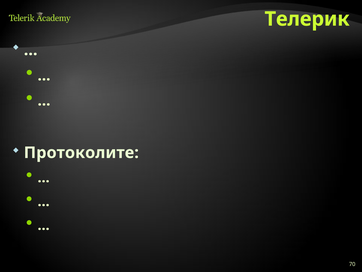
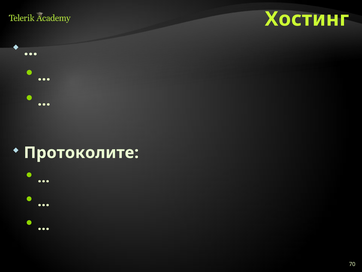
Телерик: Телерик -> Хостинг (307, 19)
